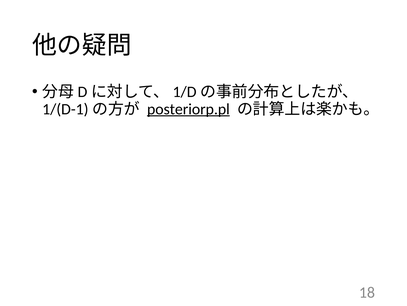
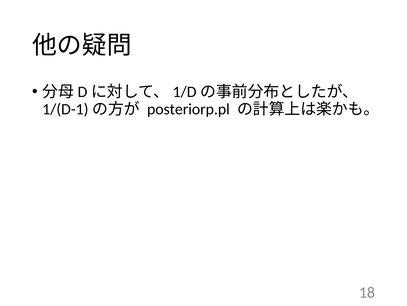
posteriorp.pl underline: present -> none (188, 109)
